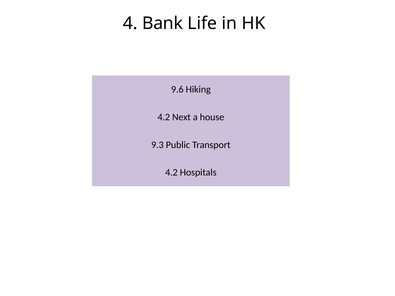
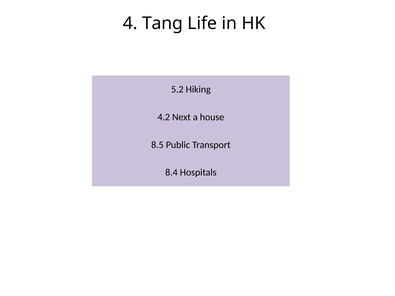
Bank: Bank -> Tang (163, 23)
9.6: 9.6 -> 5.2 (177, 90)
9.3: 9.3 -> 8.5 (157, 145)
4.2: 4.2 -> 8.4 (171, 173)
